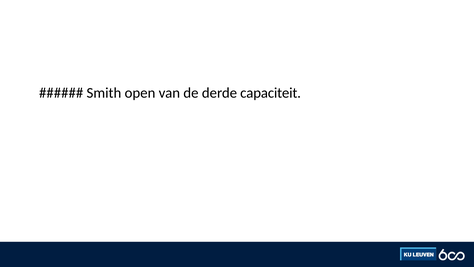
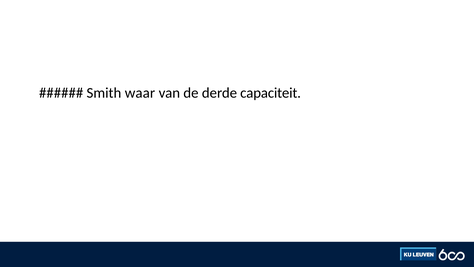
open: open -> waar (140, 93)
